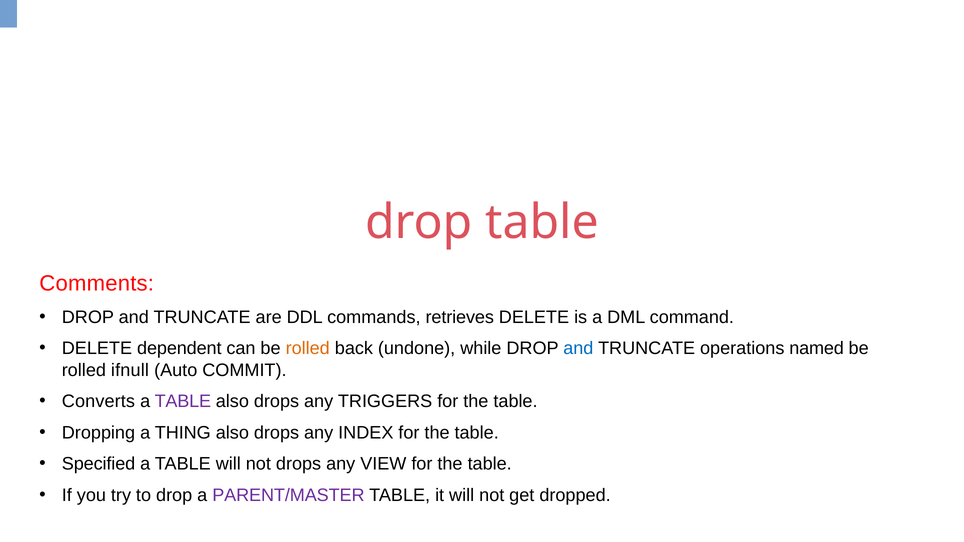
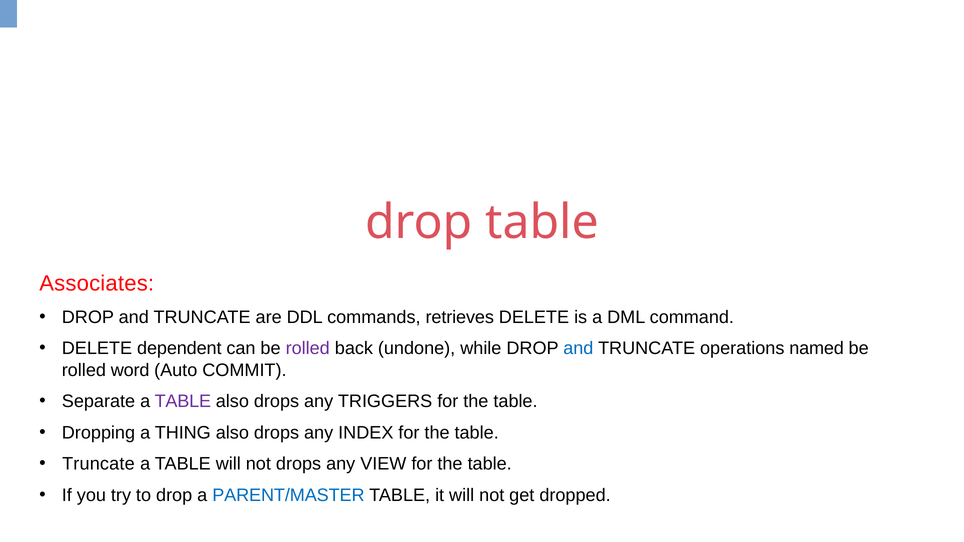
Comments: Comments -> Associates (97, 284)
rolled colour: orange -> purple (308, 349)
ifnull: ifnull -> word (130, 370)
Converts: Converts -> Separate (99, 402)
Specified: Specified -> Truncate (98, 464)
PARENT/MASTER colour: purple -> blue (288, 495)
